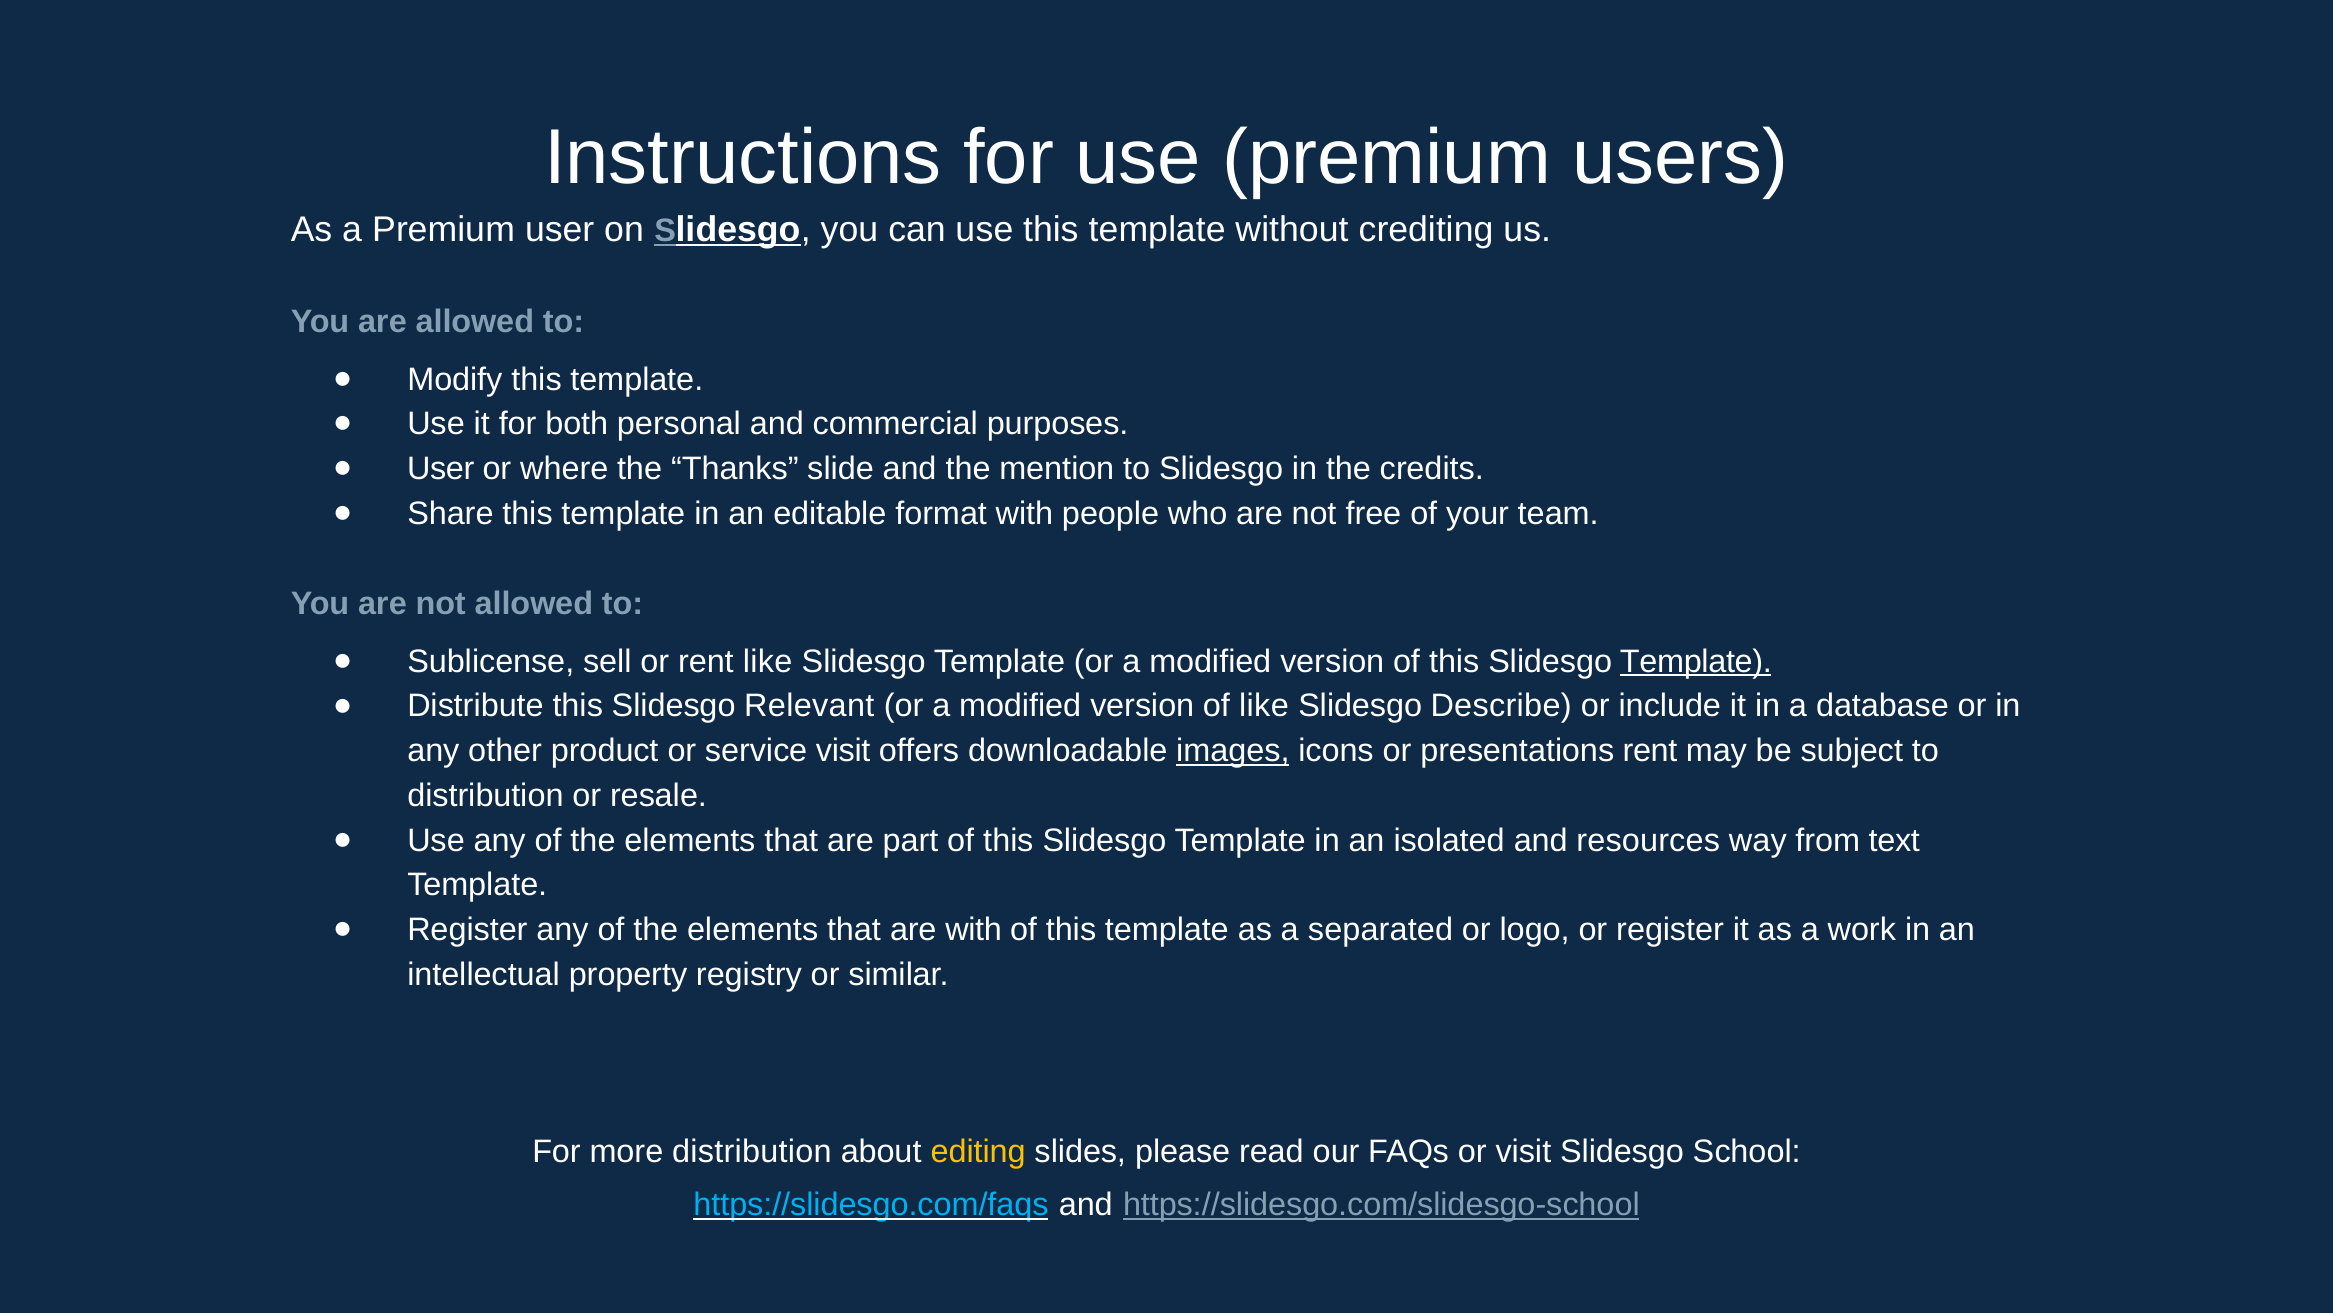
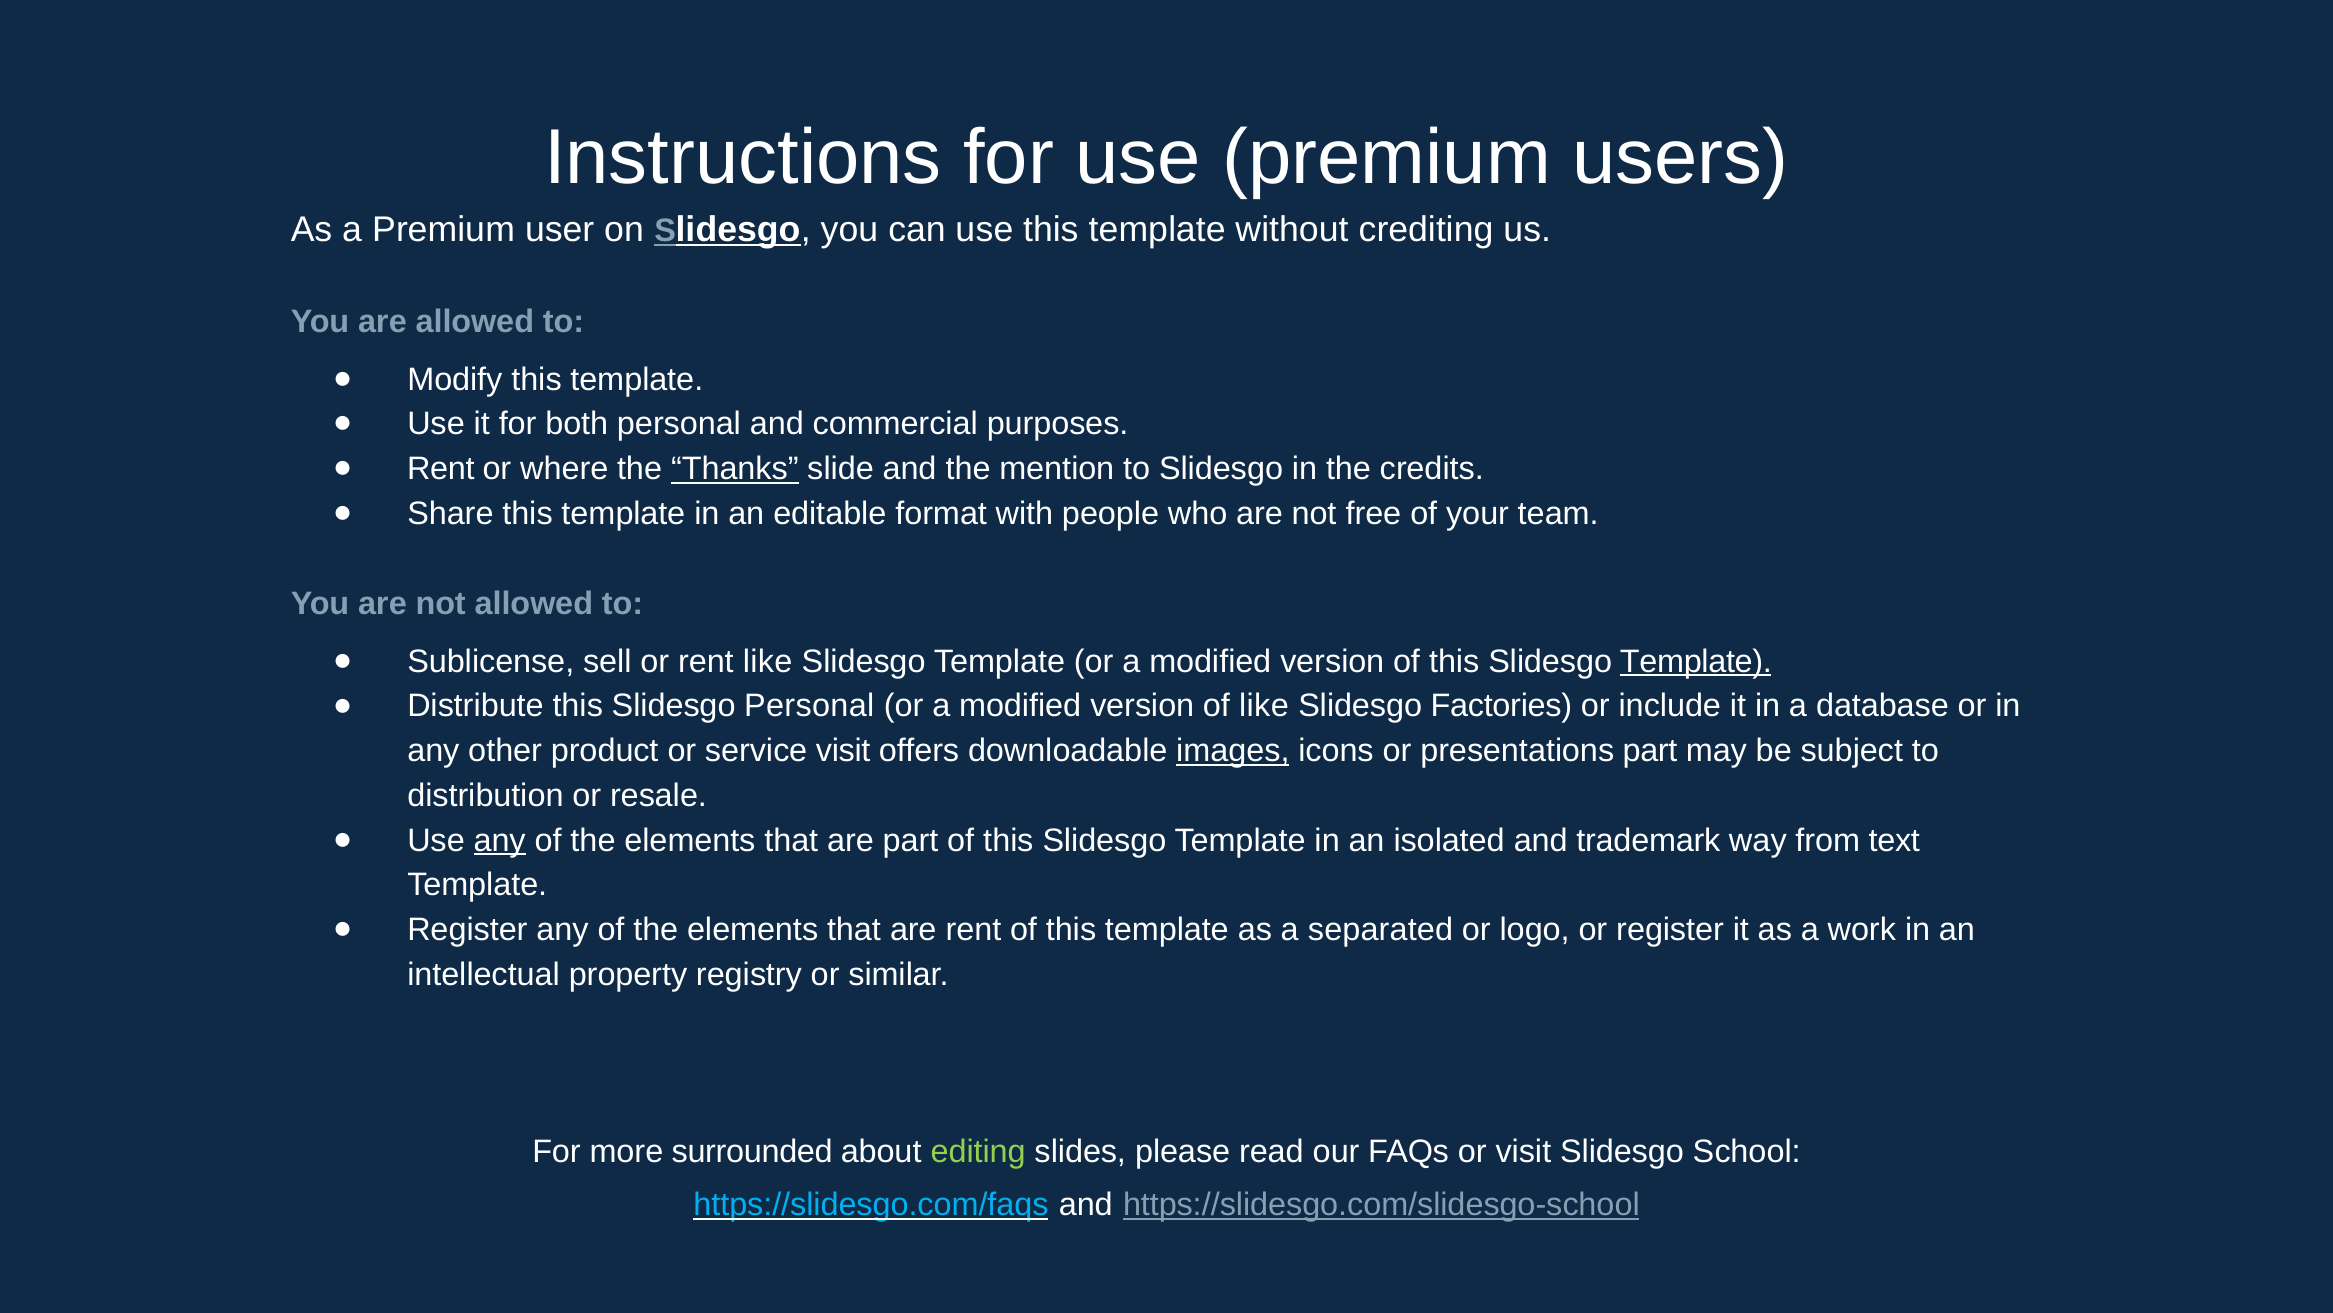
User: User -> Rent (441, 469)
Thanks underline: none -> present (735, 469)
Slidesgo Relevant: Relevant -> Personal (809, 706)
Describe: Describe -> Factories (1501, 706)
presentations rent: rent -> part (1650, 751)
any underline: none -> present (500, 840)
resources: resources -> trademark (1648, 840)
are with: with -> rent (973, 929)
more distribution: distribution -> surrounded (752, 1152)
editing colour: yellow -> light green (978, 1152)
